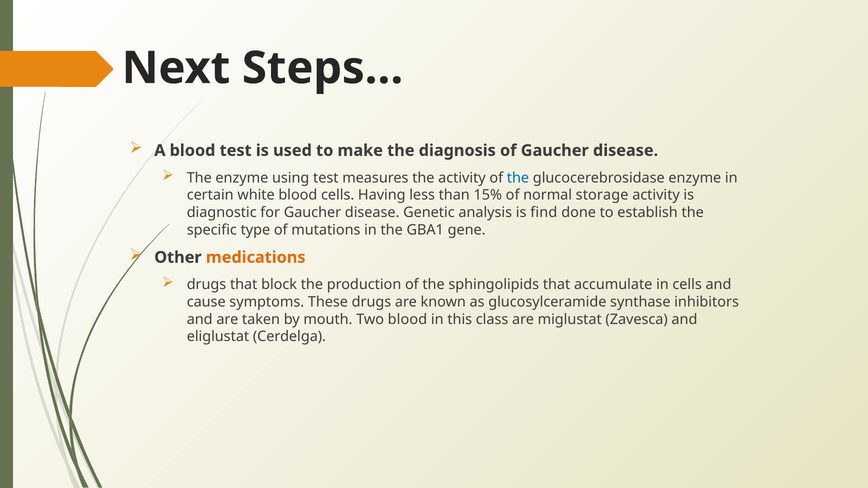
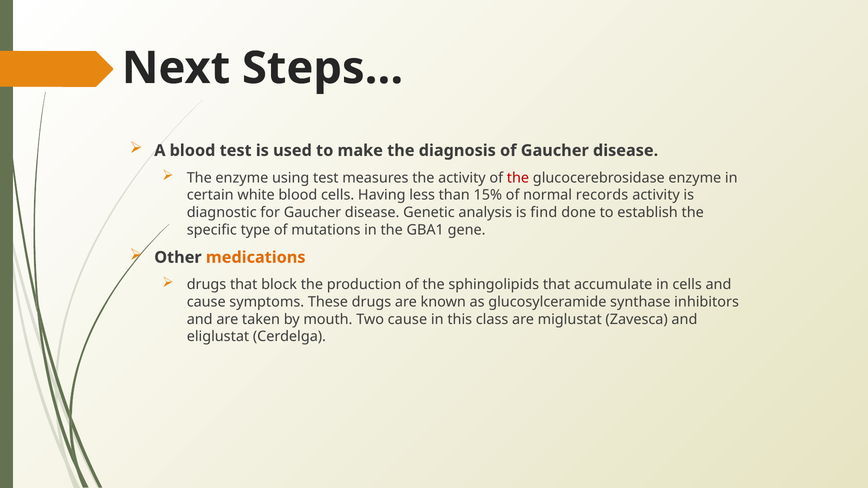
the colour: blue -> red (518, 178)
storage: storage -> records (602, 195)
Two blood: blood -> cause (407, 319)
